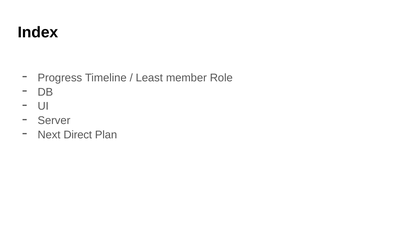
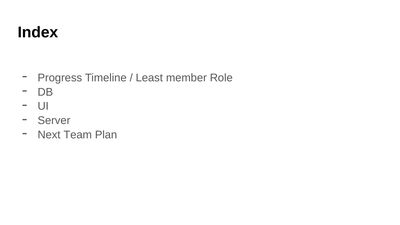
Direct: Direct -> Team (78, 135)
